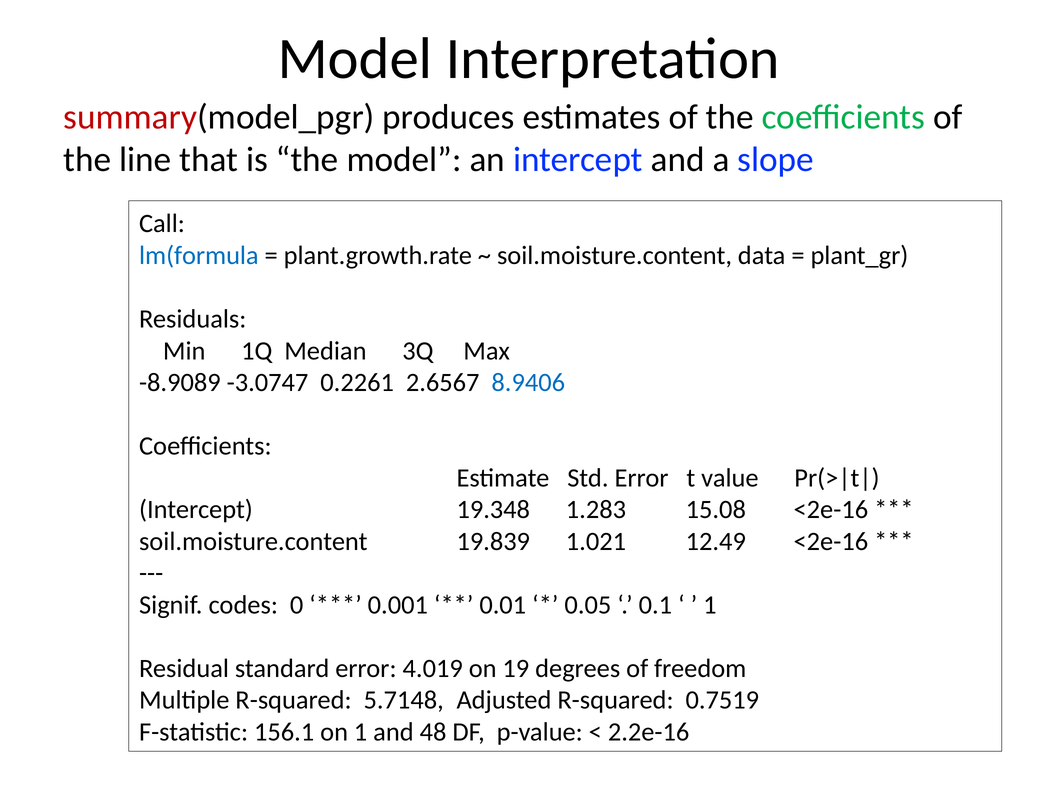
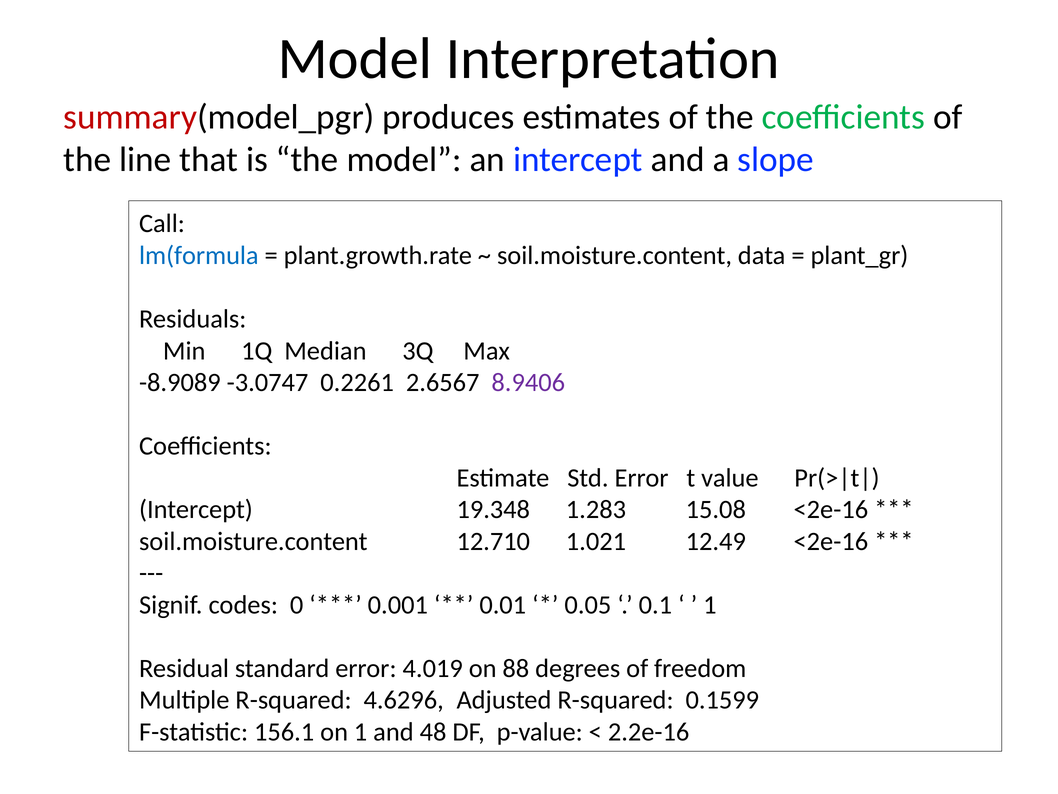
8.9406 colour: blue -> purple (528, 382)
19.839: 19.839 -> 12.710 (493, 541)
19: 19 -> 88 (516, 668)
5.7148: 5.7148 -> 4.6296 (404, 700)
0.7519: 0.7519 -> 0.1599 (722, 700)
